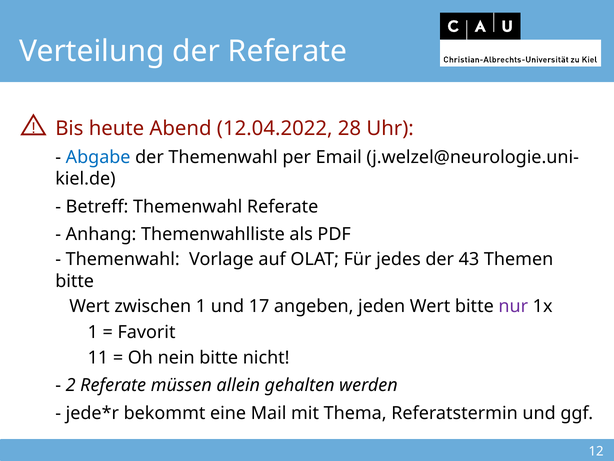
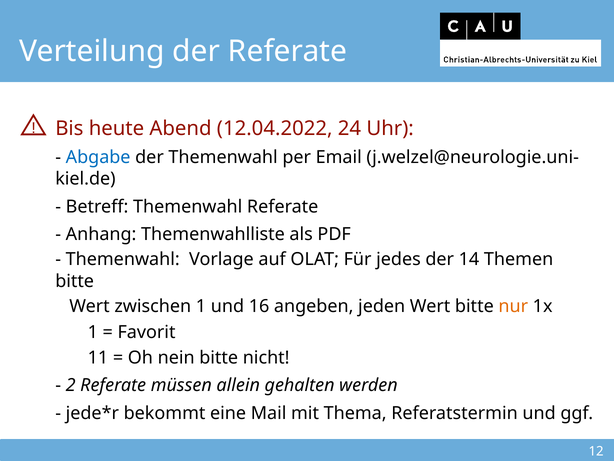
28: 28 -> 24 (349, 128)
43: 43 -> 14 (469, 259)
17: 17 -> 16 (259, 306)
nur colour: purple -> orange (513, 306)
